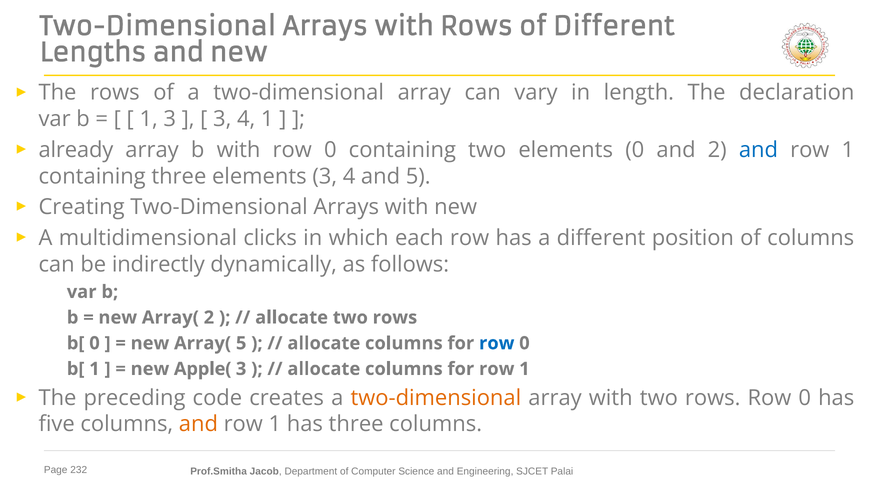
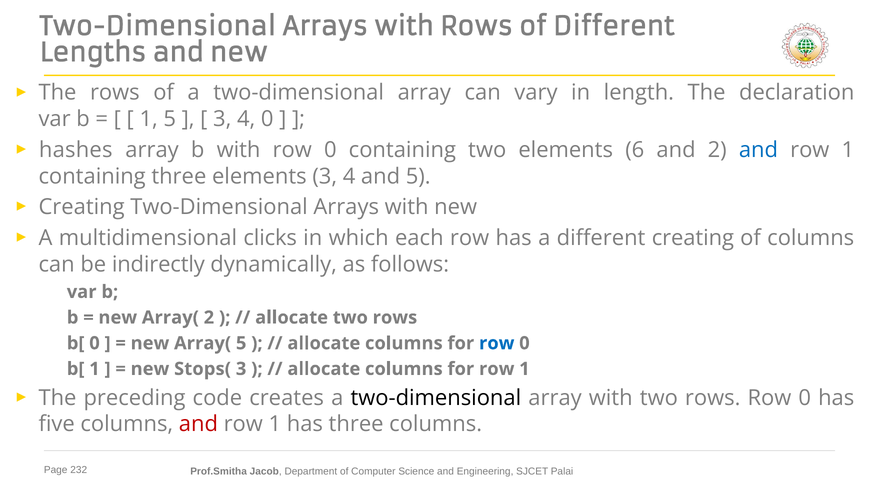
1 3: 3 -> 5 (170, 119)
4 1: 1 -> 0 (267, 119)
already: already -> hashes (76, 150)
elements 0: 0 -> 6 (635, 150)
different position: position -> creating (693, 238)
Apple(: Apple( -> Stops( (203, 368)
two-dimensional colour: orange -> black (436, 397)
and colour: orange -> red (198, 424)
